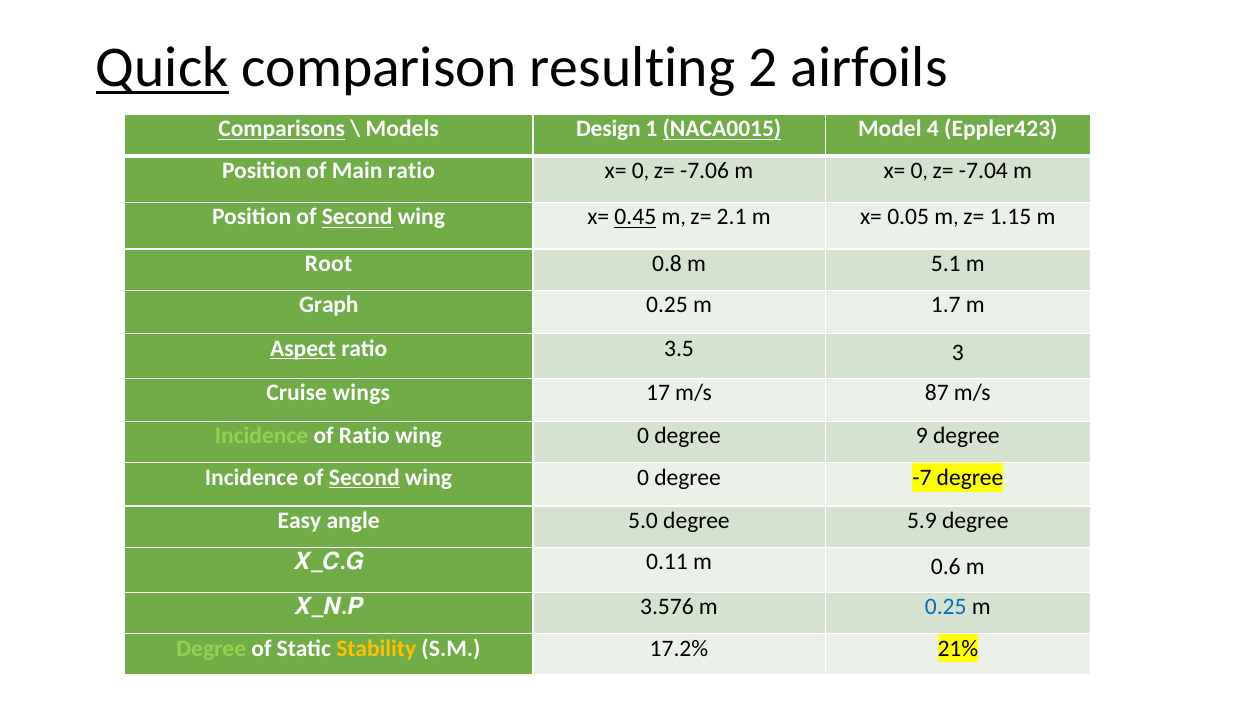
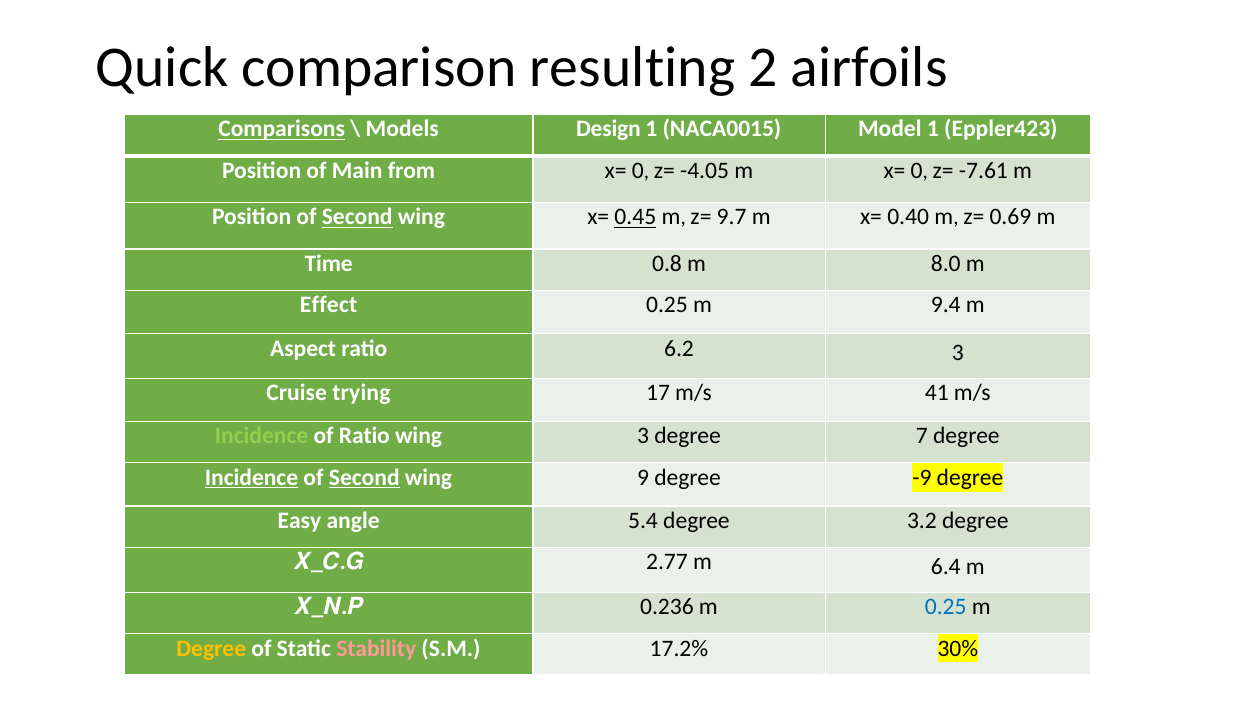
Quick underline: present -> none (162, 68)
NACA0015 underline: present -> none (722, 129)
Model 4: 4 -> 1 (933, 129)
Main ratio: ratio -> from (412, 170)
-7.06: -7.06 -> -4.05 (705, 170)
-7.04: -7.04 -> -7.61 (983, 170)
2.1: 2.1 -> 9.7 (732, 217)
0.05: 0.05 -> 0.40 (908, 217)
1.15: 1.15 -> 0.69 (1010, 217)
Root: Root -> Time (329, 264)
5.1: 5.1 -> 8.0 (946, 264)
Graph: Graph -> Effect (329, 305)
1.7: 1.7 -> 9.4 (946, 305)
Aspect underline: present -> none (303, 348)
3.5: 3.5 -> 6.2 (679, 348)
wings: wings -> trying (361, 393)
87: 87 -> 41 (937, 393)
0: 0 -> 3 (643, 436)
9: 9 -> 7 (922, 436)
Incidence underline: none -> present (252, 477)
0: 0 -> 9 (643, 477)
-7: -7 -> -9 (922, 477)
5.0: 5.0 -> 5.4 (643, 520)
5.9: 5.9 -> 3.2 (922, 520)
0.11: 0.11 -> 2.77 (667, 562)
0.6: 0.6 -> 6.4 (946, 566)
3.576: 3.576 -> 0.236 (667, 607)
Degree colour: light green -> yellow (211, 648)
Stability colour: yellow -> pink (376, 648)
21%: 21% -> 30% (958, 648)
